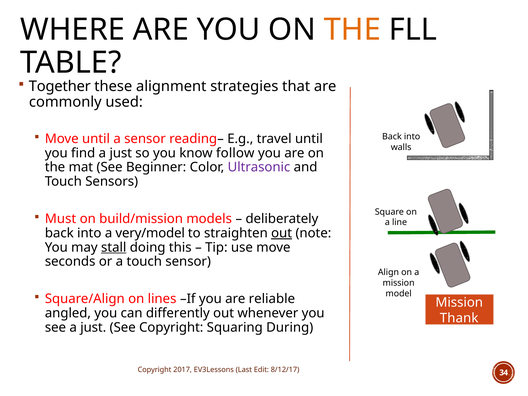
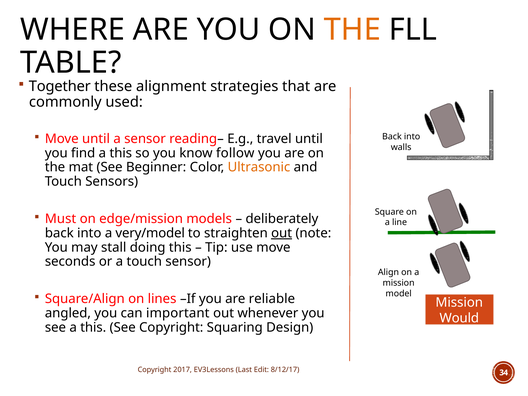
find a just: just -> this (121, 153)
Ultrasonic colour: purple -> orange (259, 167)
build/mission: build/mission -> edge/mission (141, 219)
stall underline: present -> none (114, 247)
differently: differently -> important (178, 313)
Thank: Thank -> Would (459, 318)
see a just: just -> this (93, 327)
During: During -> Design (290, 327)
